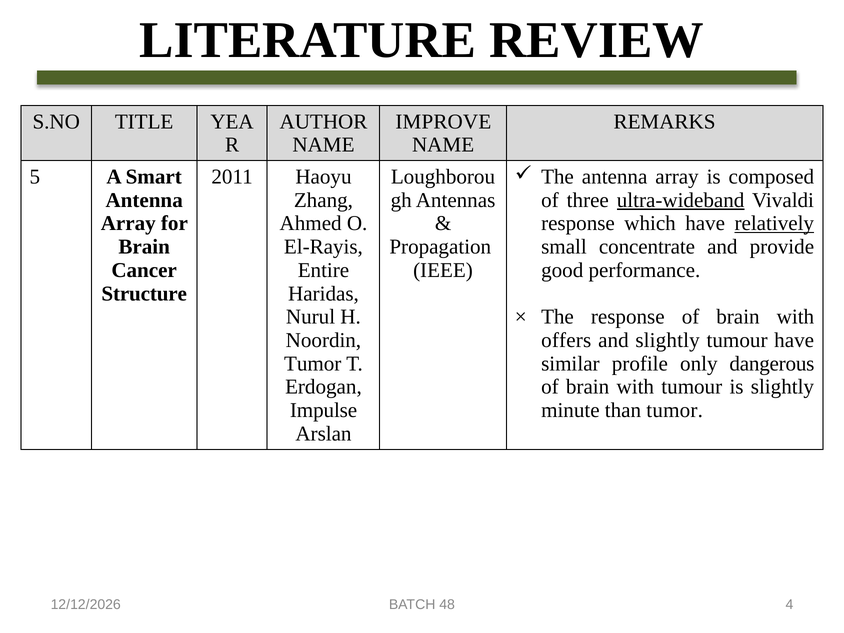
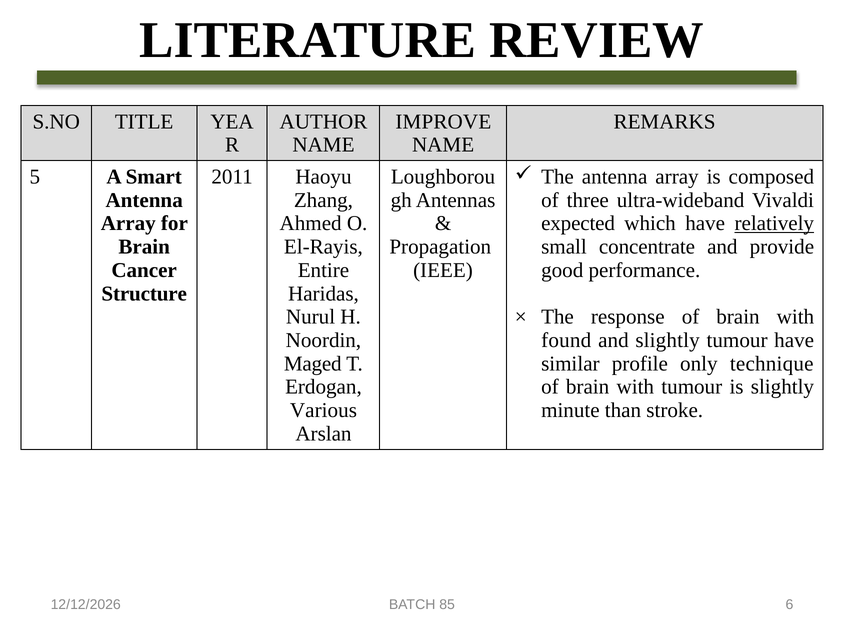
ultra-wideband underline: present -> none (681, 200)
response: response -> expected (578, 224)
offers: offers -> found (566, 340)
Tumor: Tumor -> Maged (313, 364)
dangerous: dangerous -> technique (772, 364)
Impulse: Impulse -> Various (323, 410)
than tumor: tumor -> stroke (675, 410)
48: 48 -> 85 (447, 605)
4: 4 -> 6 (790, 605)
